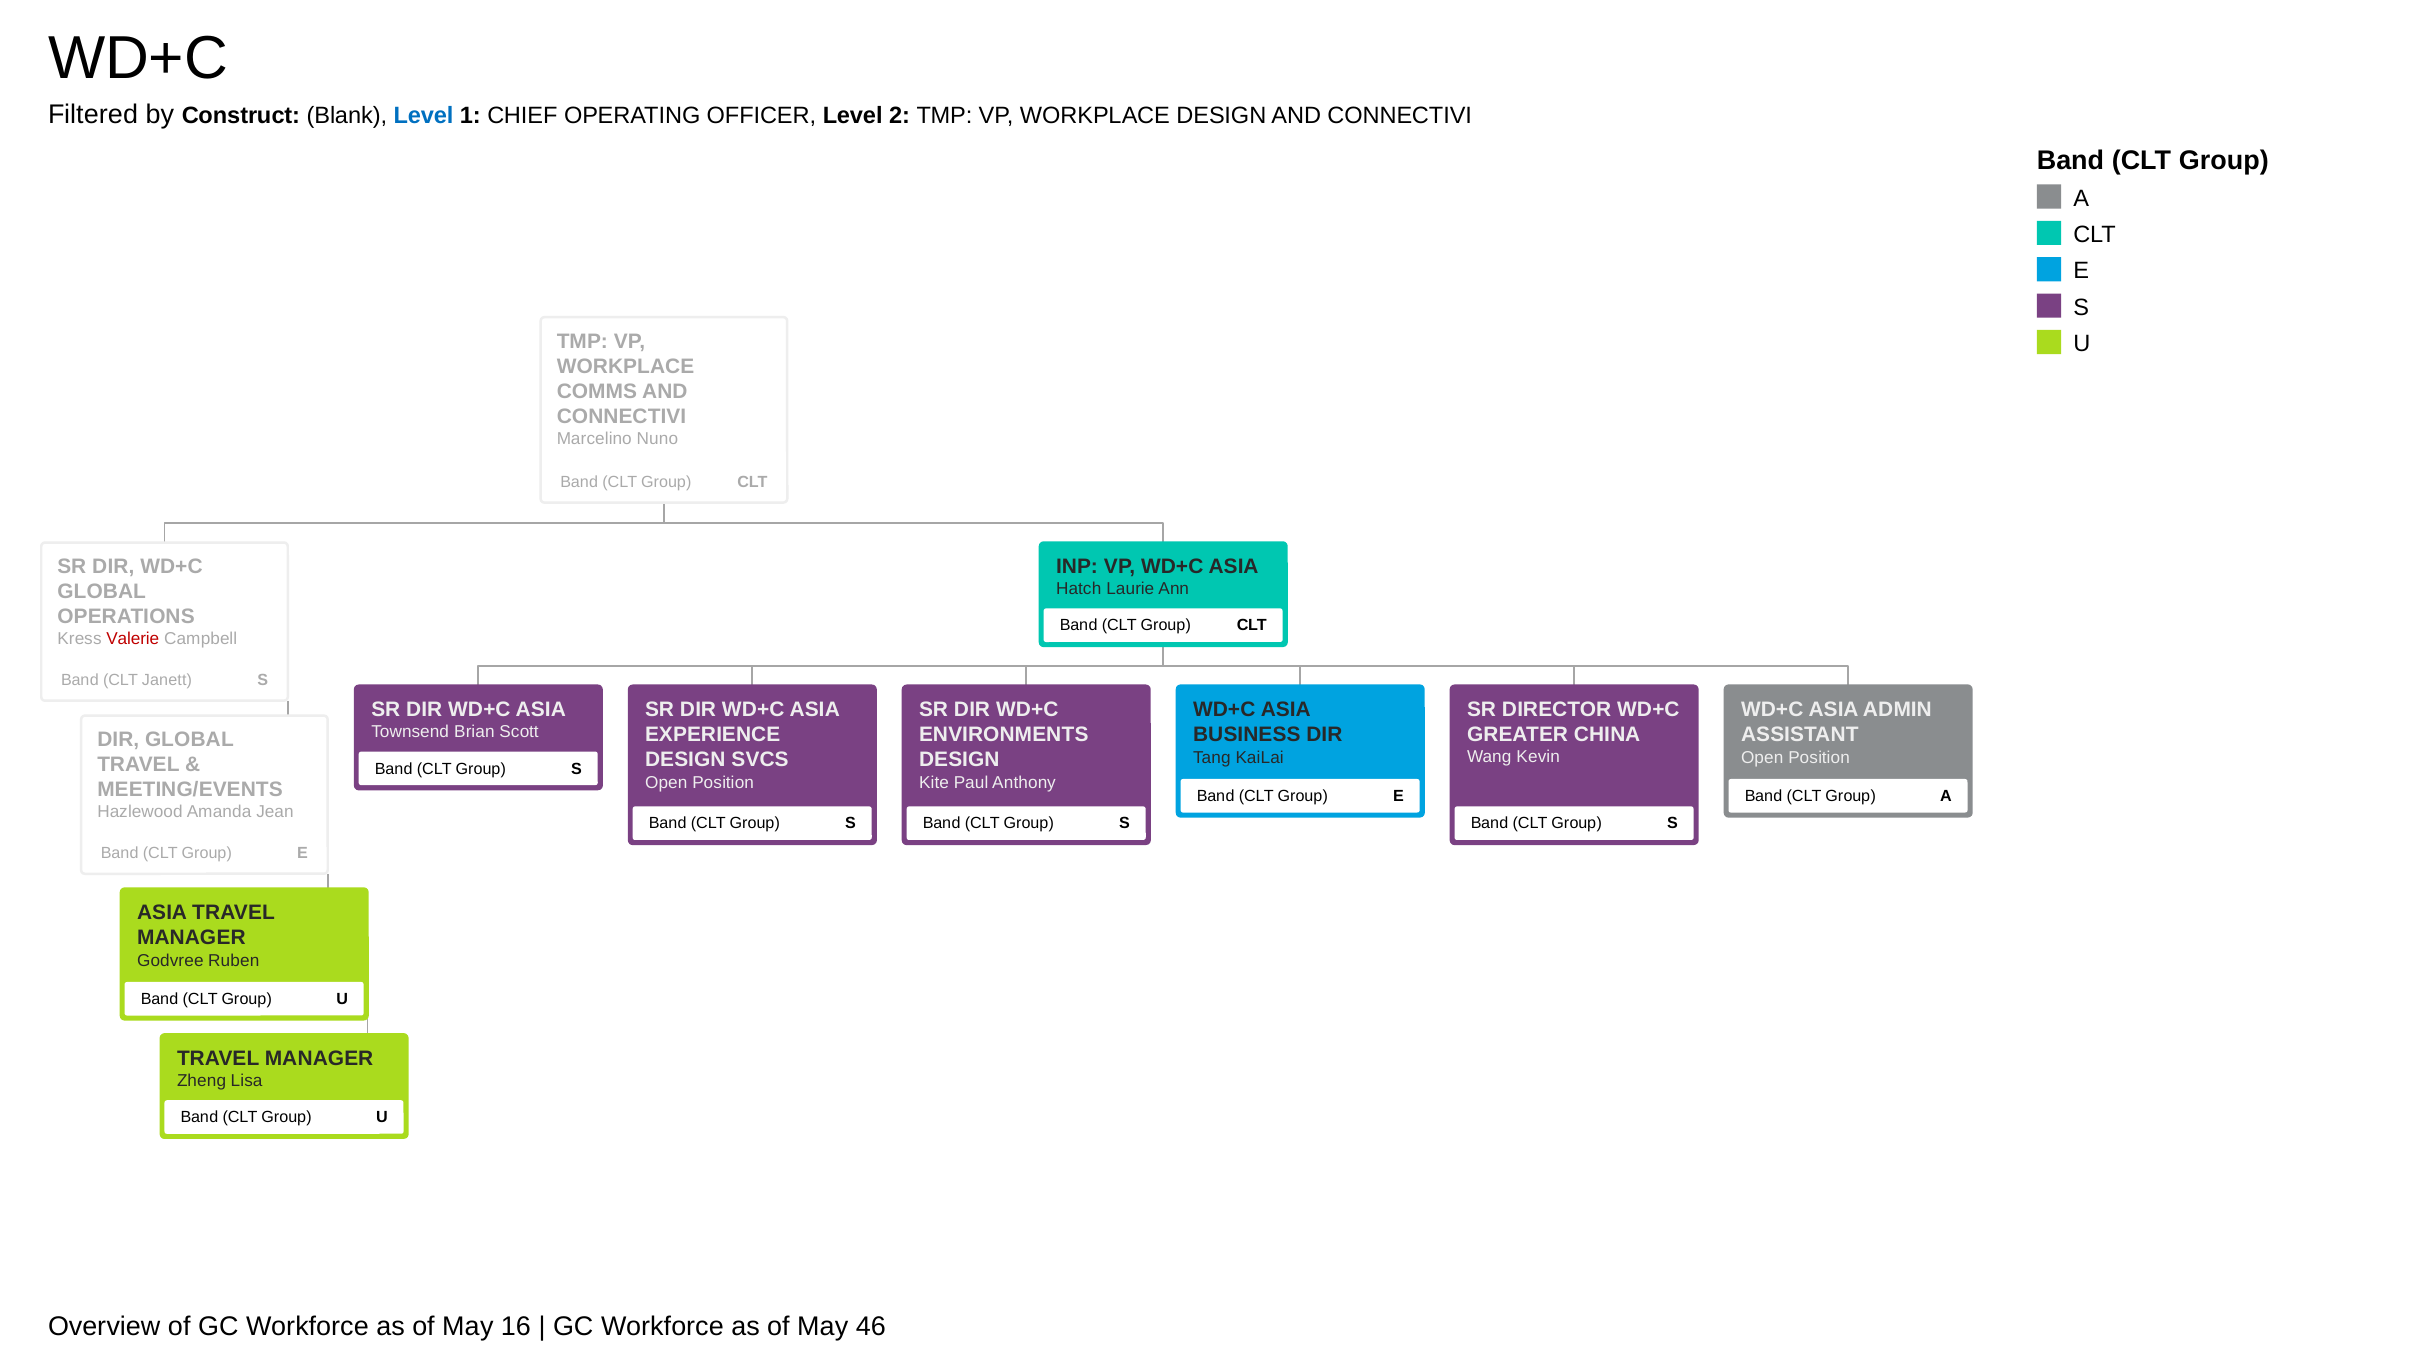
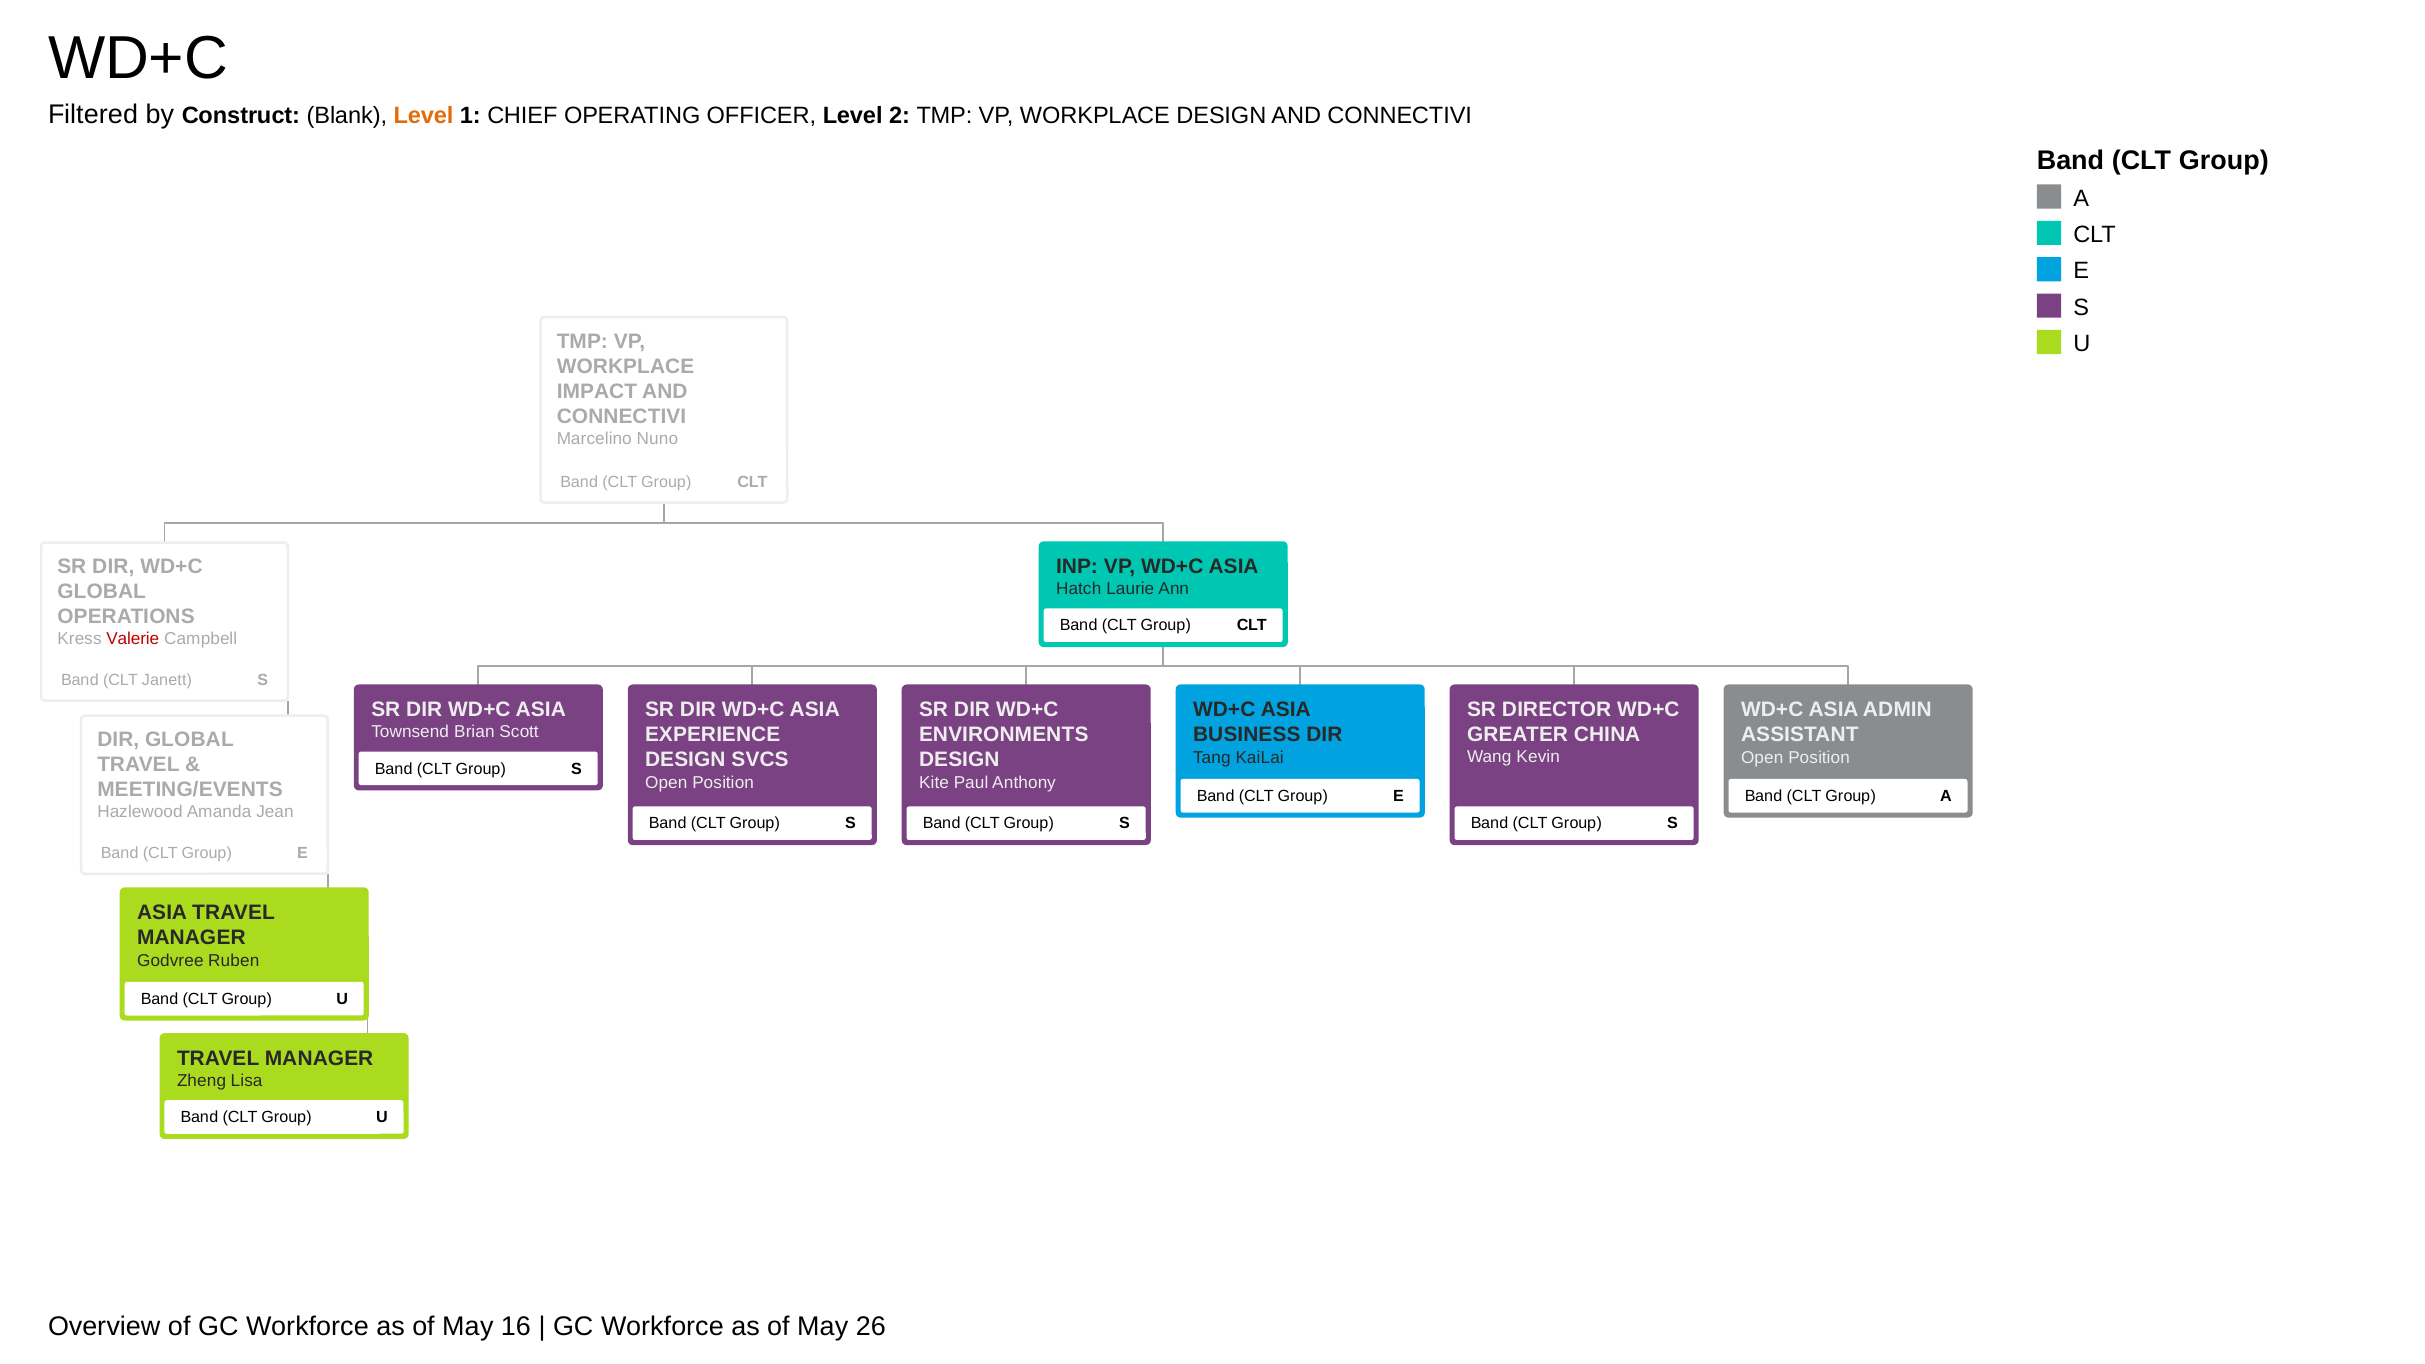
Level colour: blue -> orange (424, 116)
COMMS: COMMS -> IMPACT (597, 391)
46: 46 -> 26 (871, 1327)
